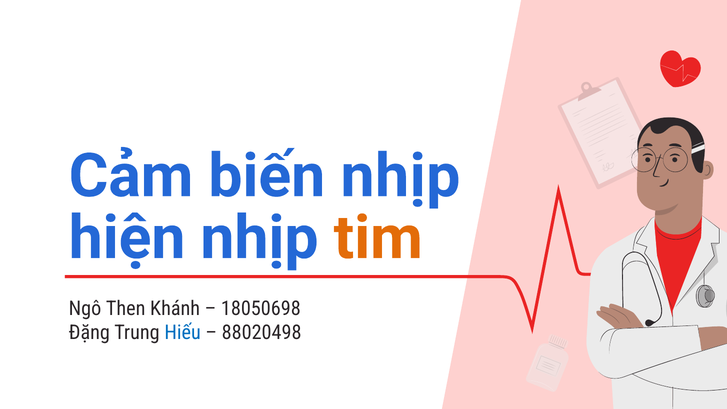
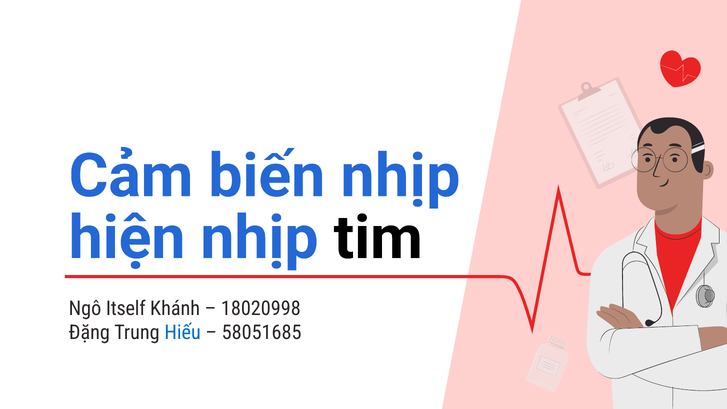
tim colour: orange -> black (378, 238)
Then: Then -> Itself (126, 308)
18050698: 18050698 -> 18020998 (261, 308)
88020498: 88020498 -> 58051685 (262, 333)
